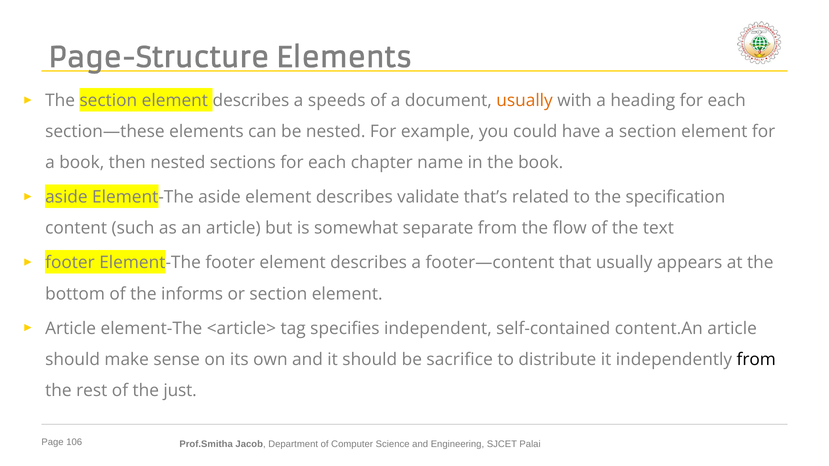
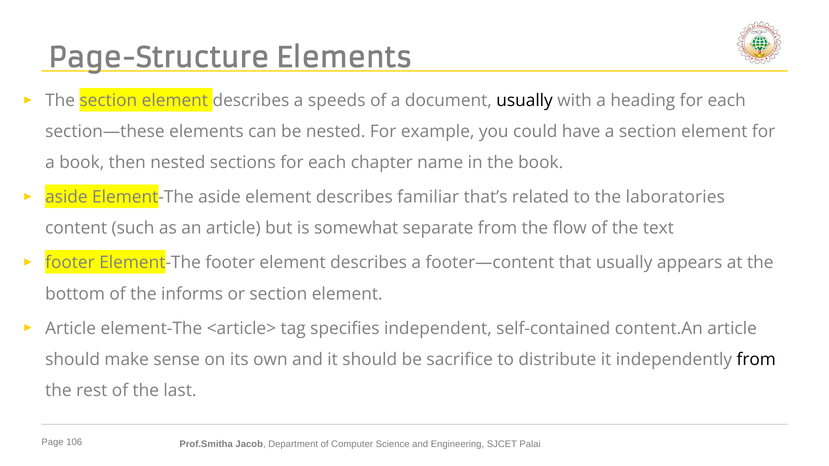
usually colour: orange -> black (525, 101)
validate: validate -> familiar (428, 197)
specification: specification -> laboratories (675, 197)
just: just -> last (180, 391)
